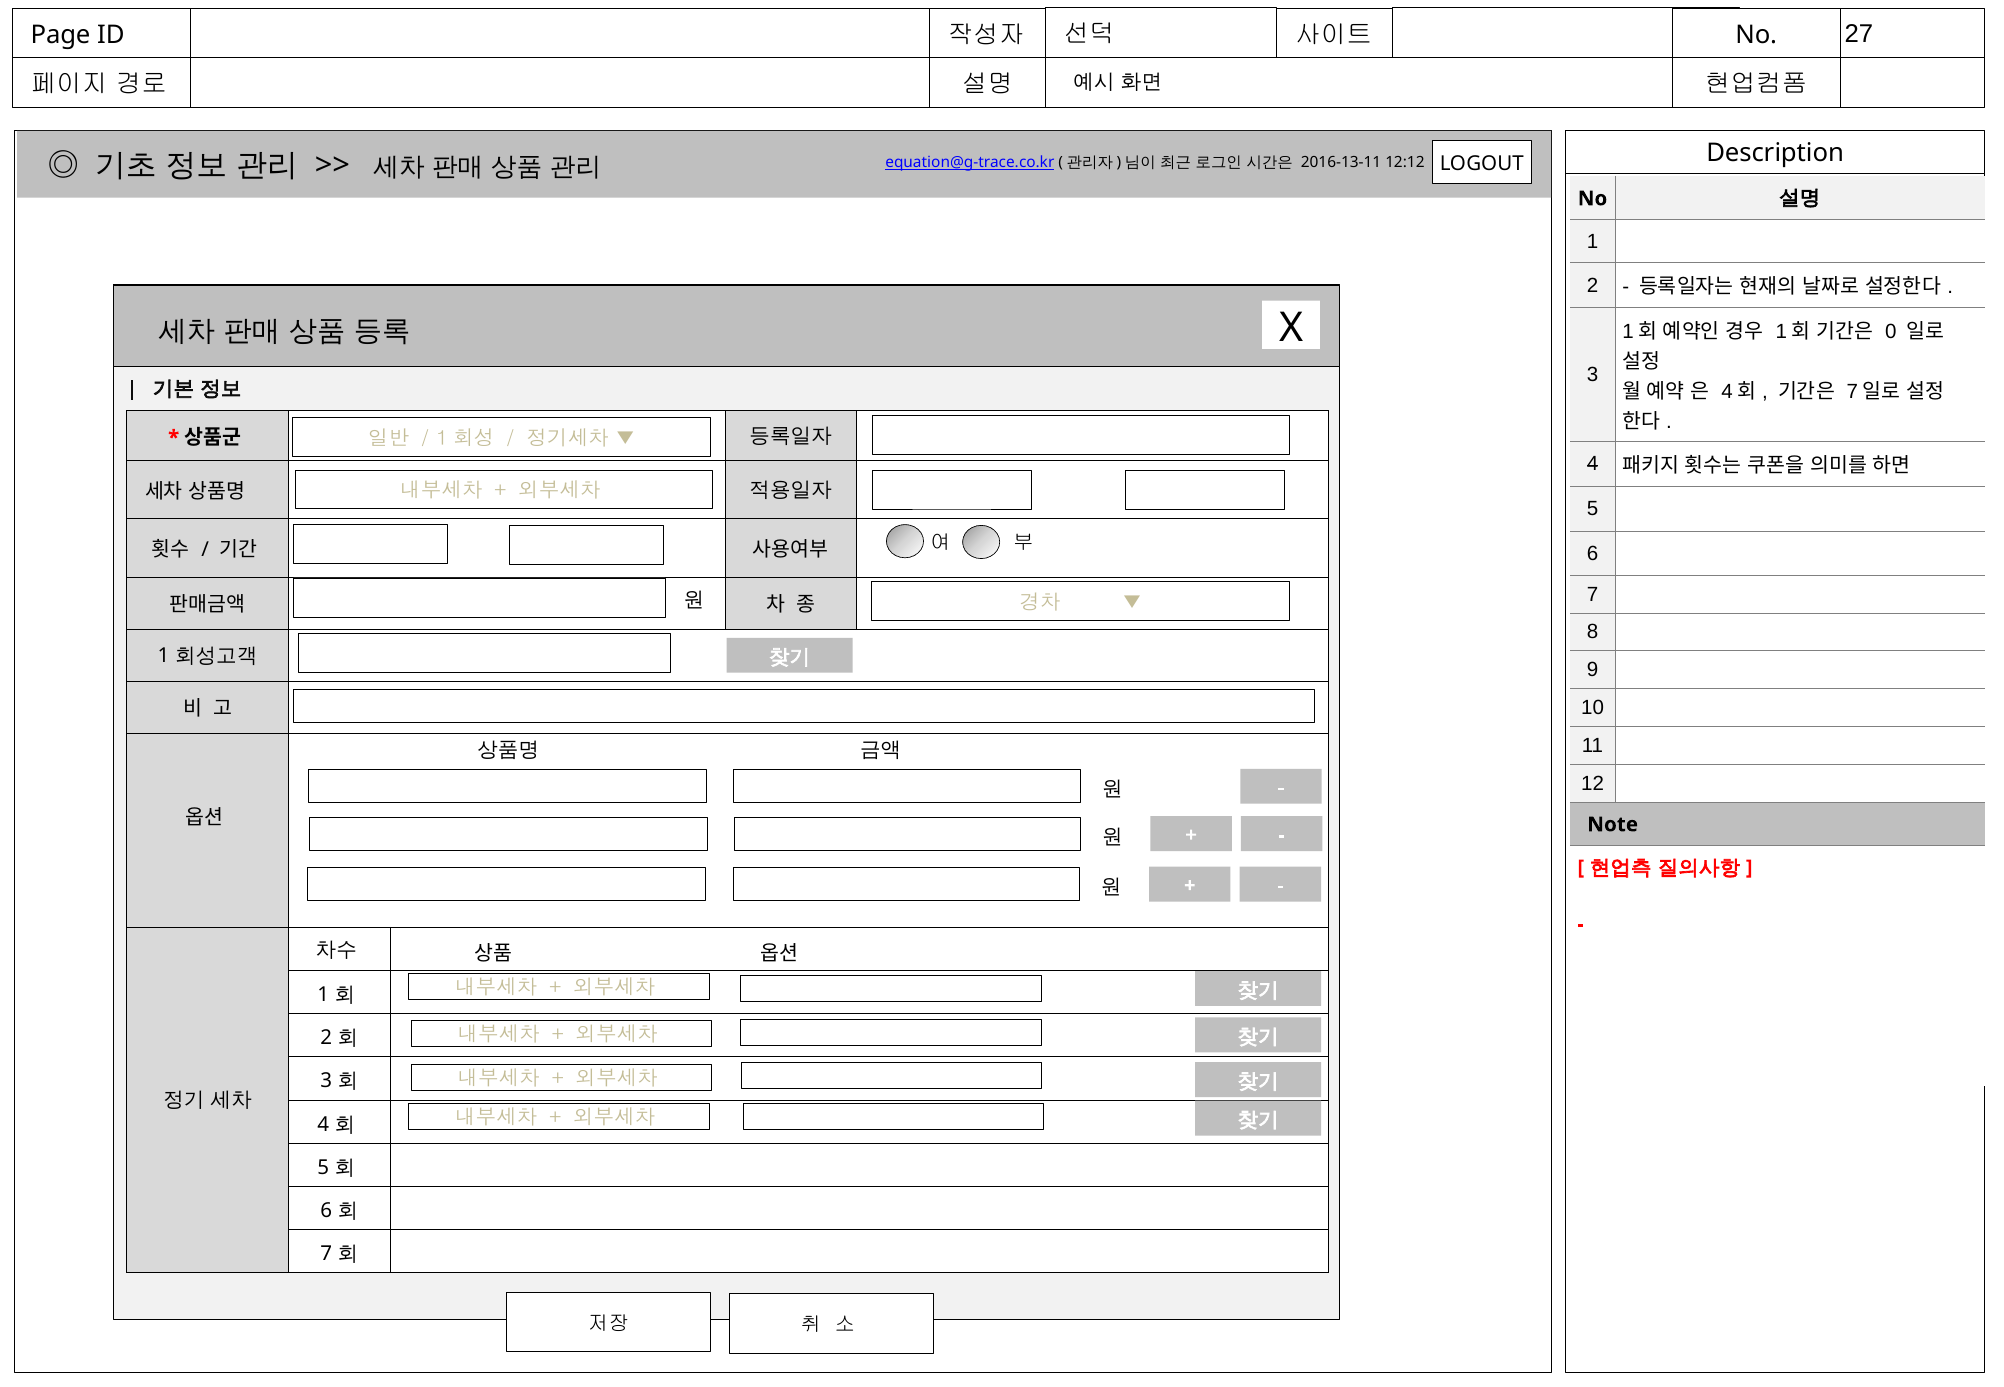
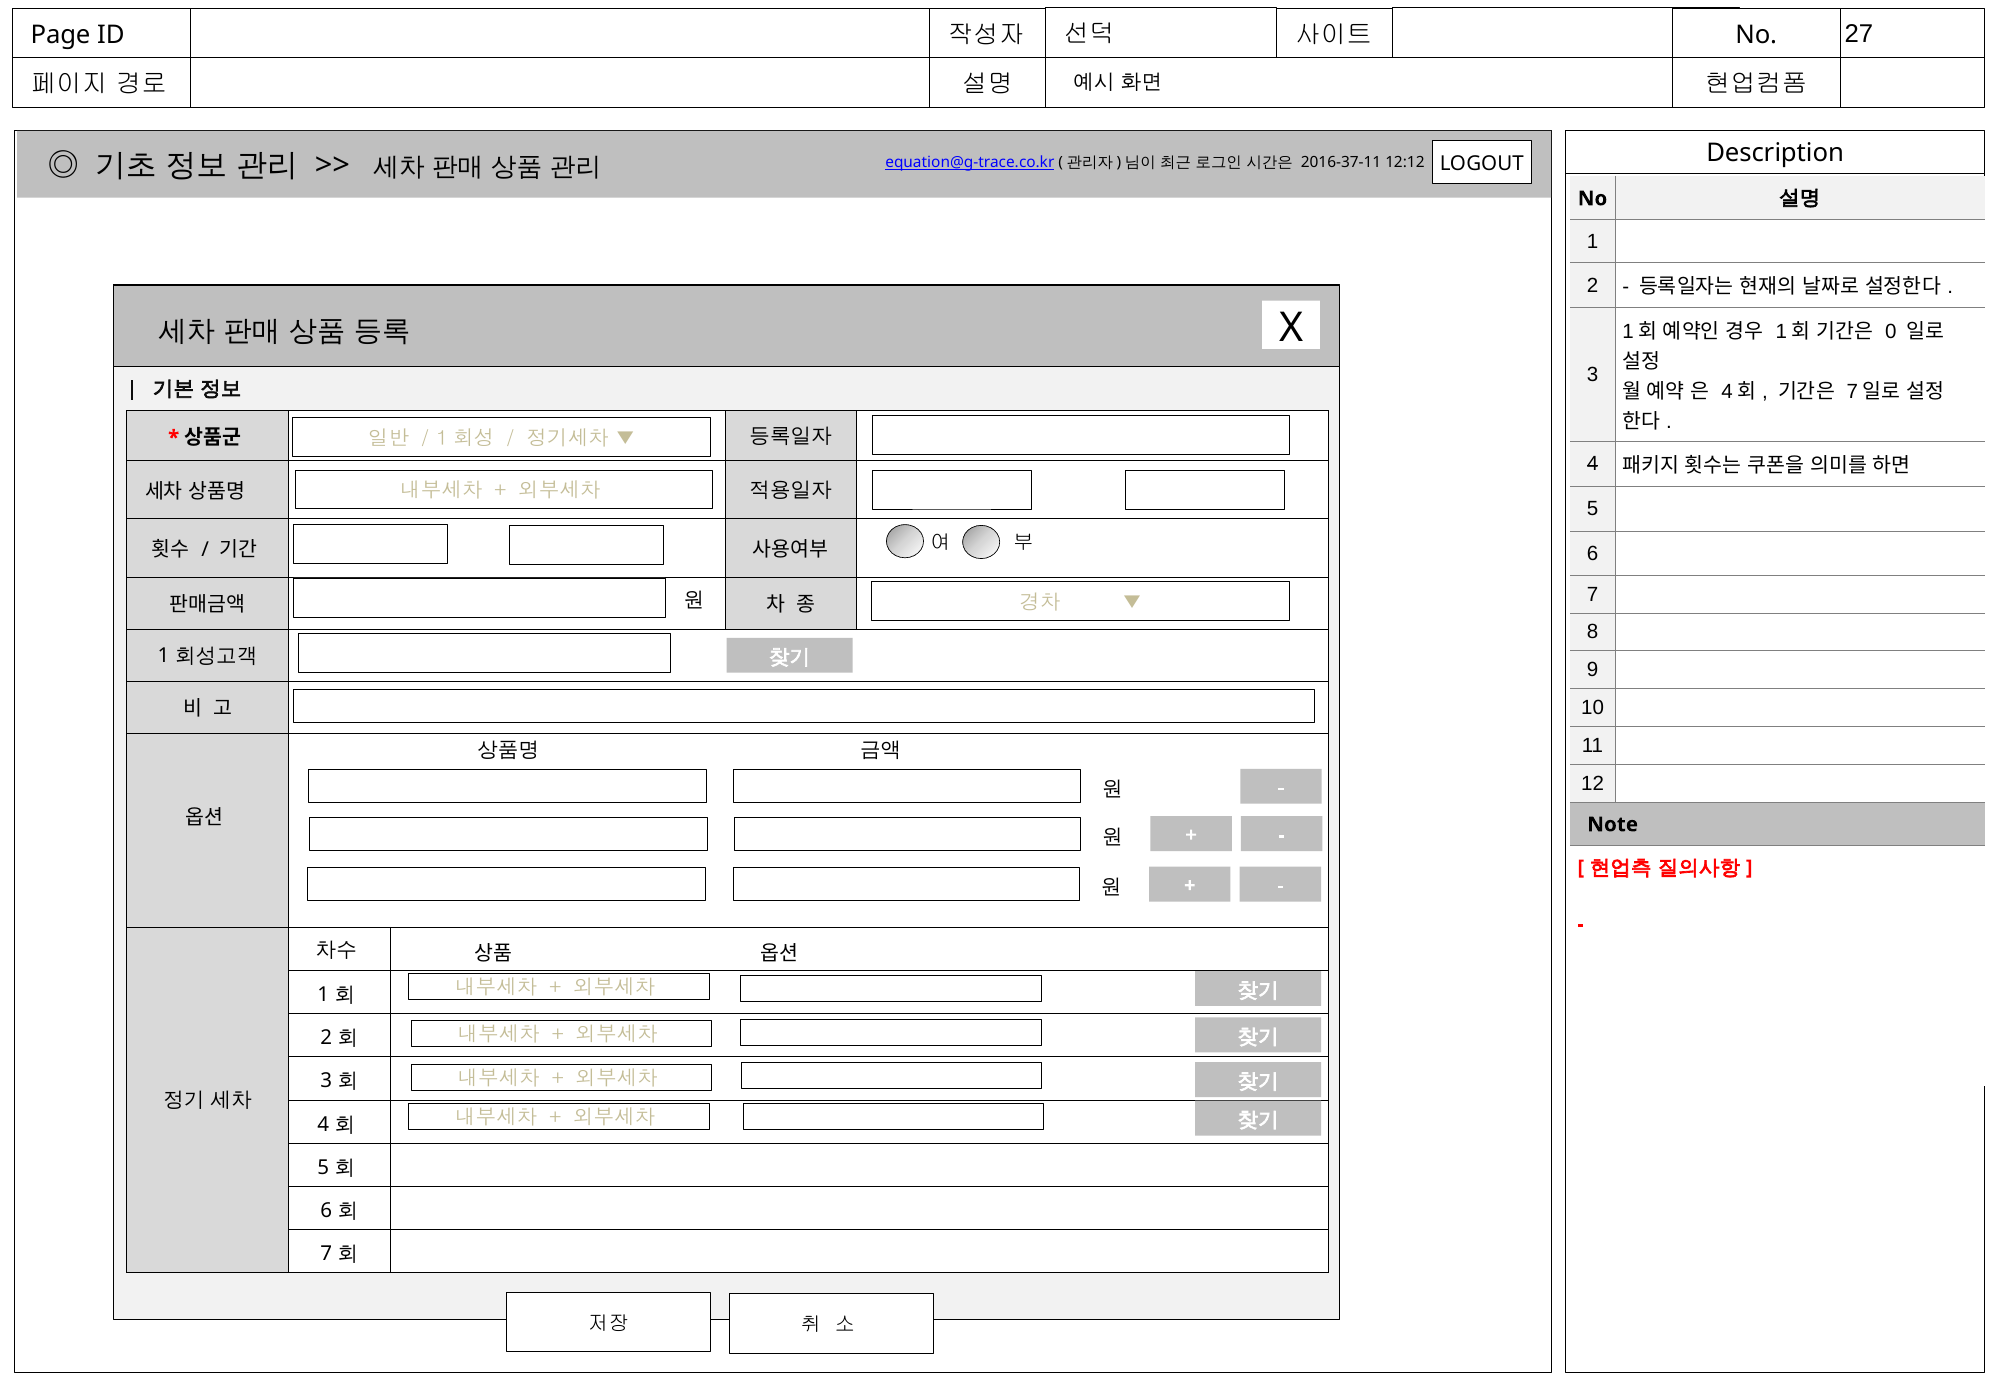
2016-13-11: 2016-13-11 -> 2016-37-11 (1341, 163)
